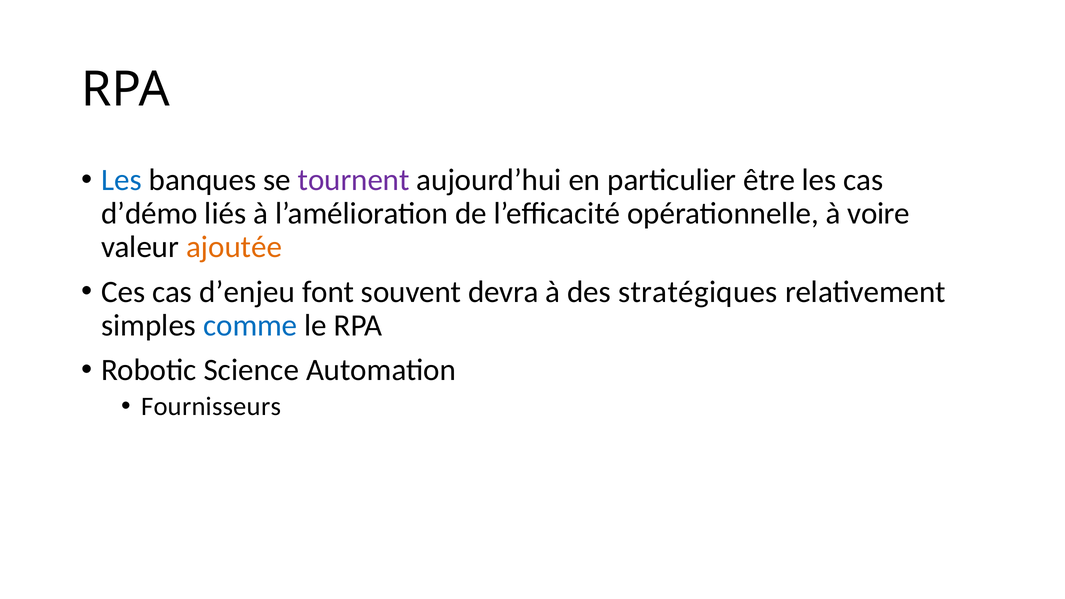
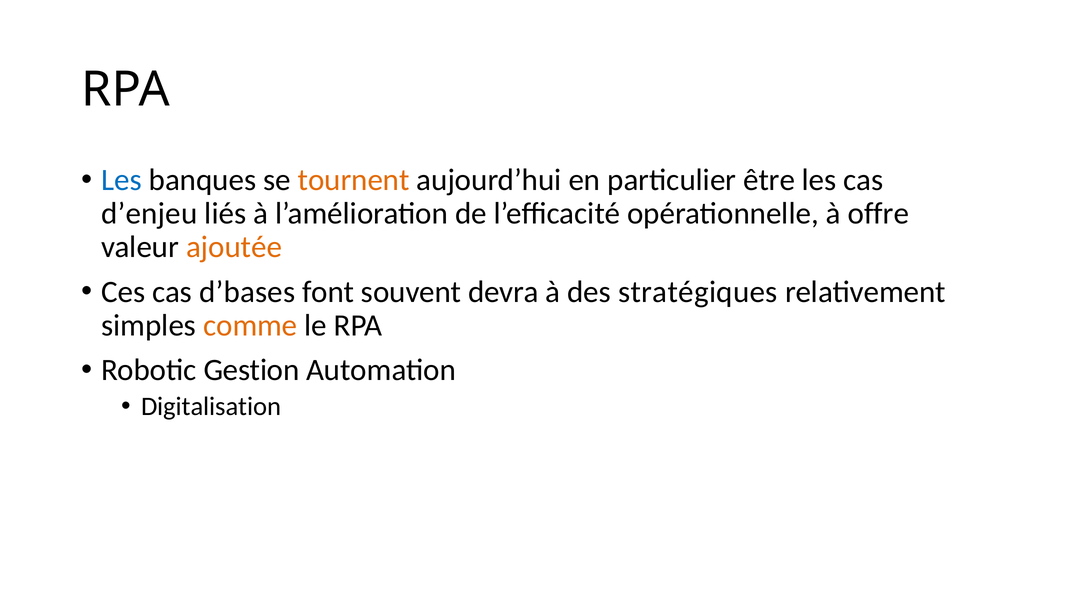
tournent colour: purple -> orange (354, 180)
d’démo: d’démo -> d’enjeu (149, 214)
voire: voire -> offre (878, 214)
d’enjeu: d’enjeu -> d’bases (247, 292)
comme colour: blue -> orange (250, 325)
Science: Science -> Gestion (251, 370)
Fournisseurs: Fournisseurs -> Digitalisation (211, 407)
